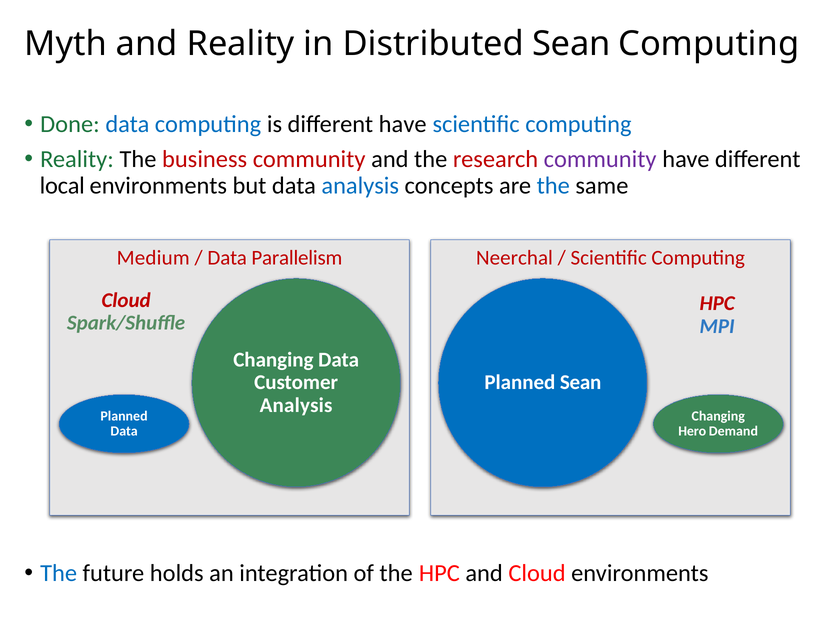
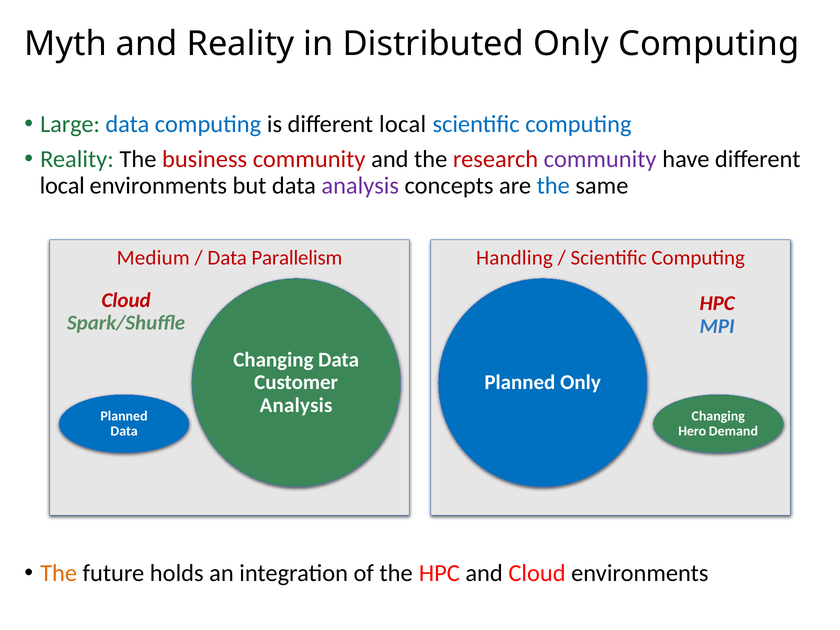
Distributed Sean: Sean -> Only (571, 44)
Done: Done -> Large (70, 124)
is different have: have -> local (403, 124)
analysis colour: blue -> purple (360, 186)
Neerchal: Neerchal -> Handling (514, 258)
Planned Sean: Sean -> Only (581, 383)
The colour: blue -> orange (59, 573)
